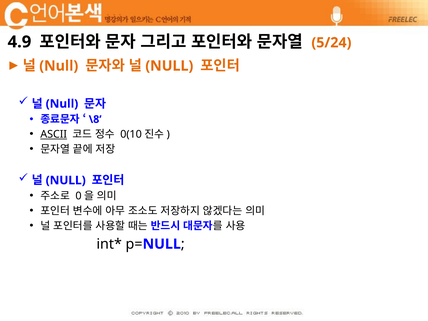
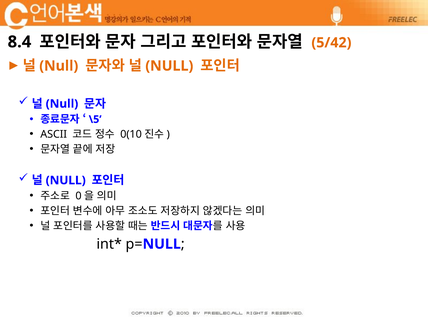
4.9: 4.9 -> 8.4 (19, 42)
5/24: 5/24 -> 5/42 (331, 43)
\8: \8 -> \5 (95, 119)
ASCII underline: present -> none (54, 134)
